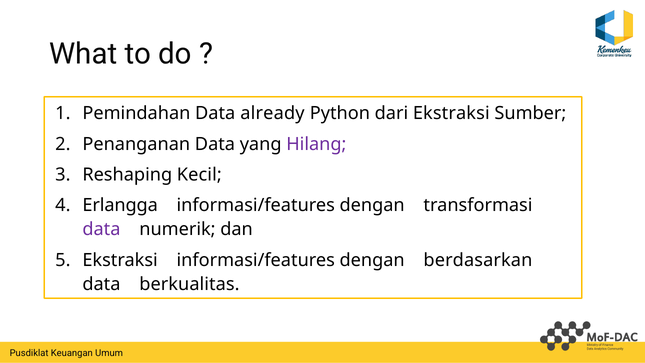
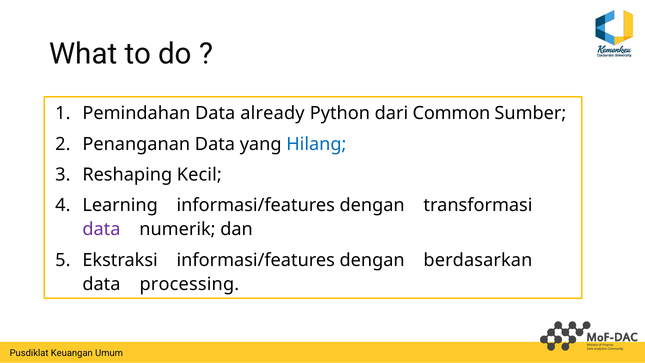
dari Ekstraksi: Ekstraksi -> Common (451, 113)
Hilang colour: purple -> blue (316, 144)
Erlangga: Erlangga -> Learning (120, 205)
berkualitas: berkualitas -> processing (189, 284)
